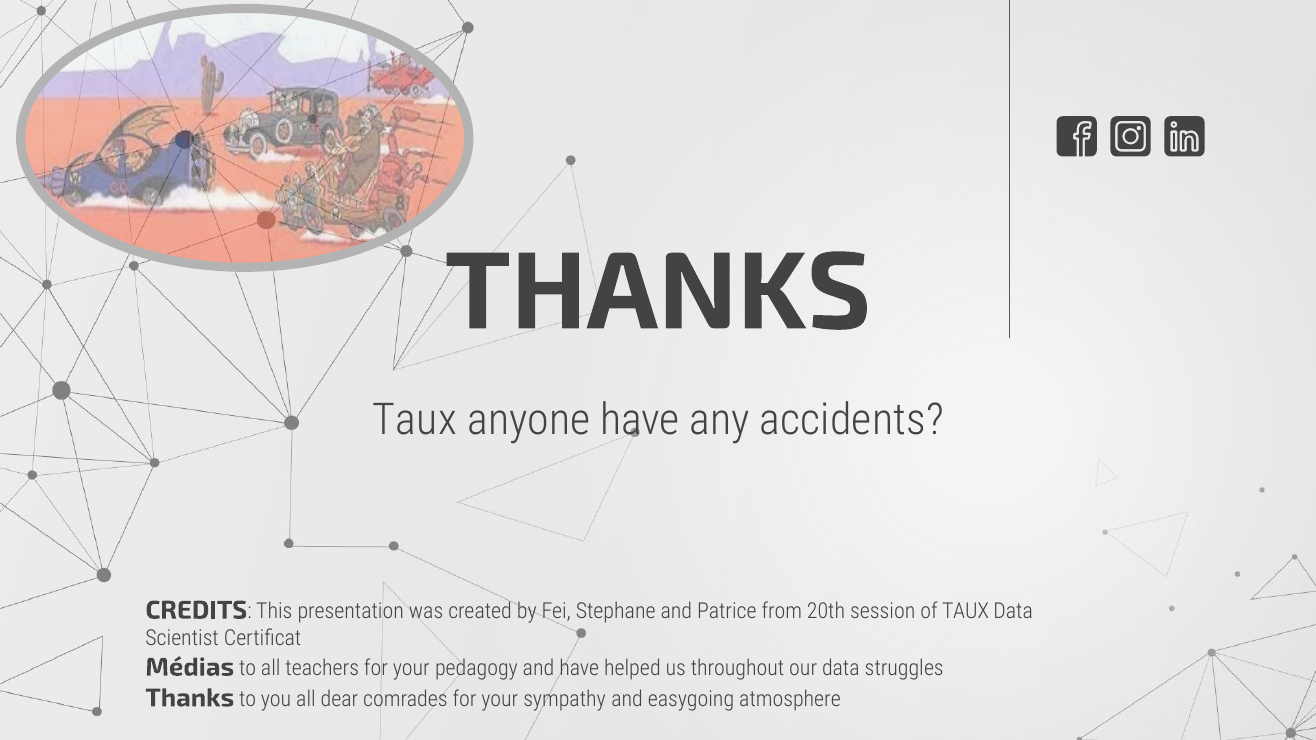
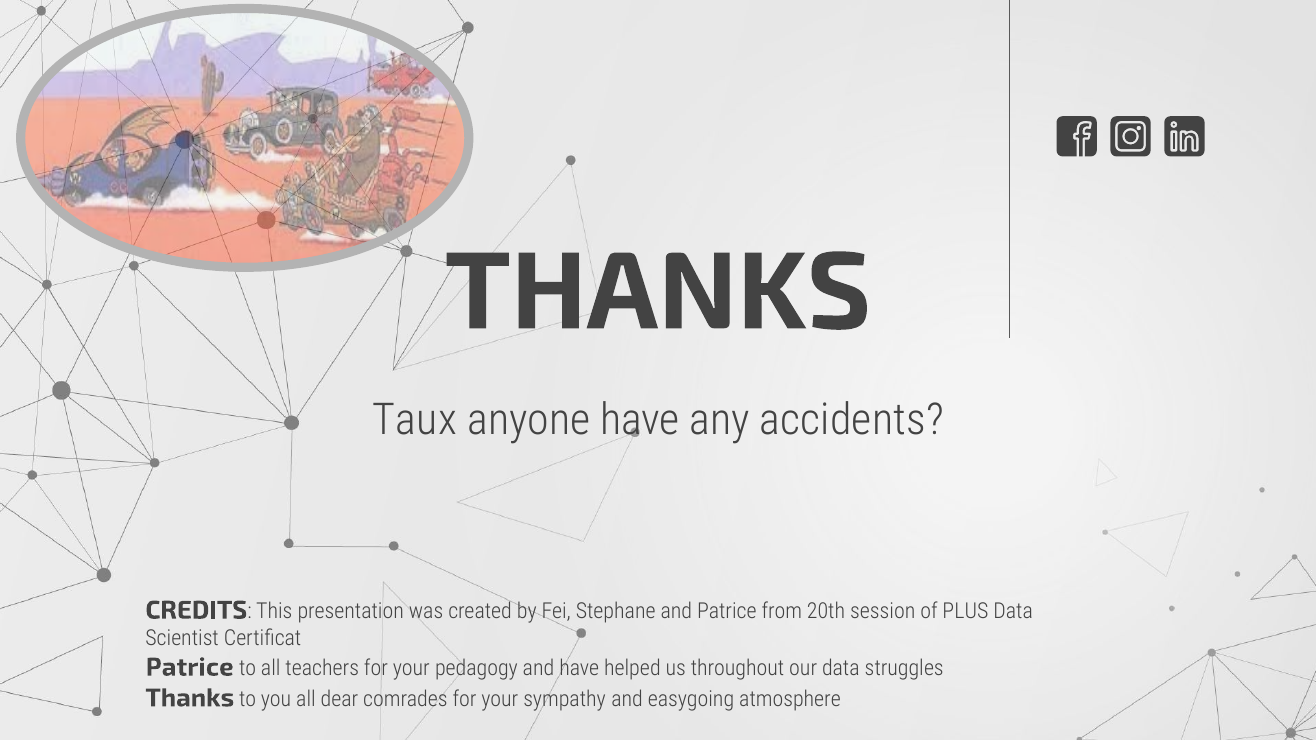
of TAUX: TAUX -> PLUS (965, 612)
Médias: Médias -> Patrice (190, 667)
